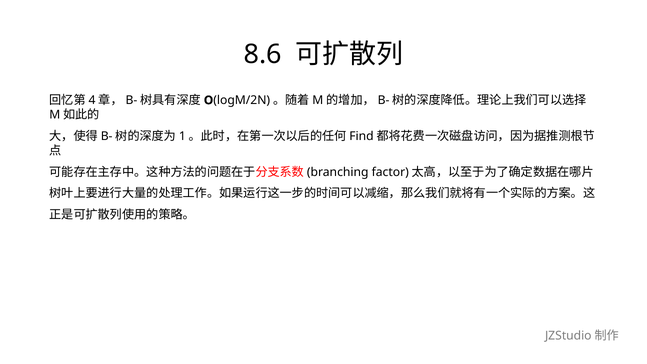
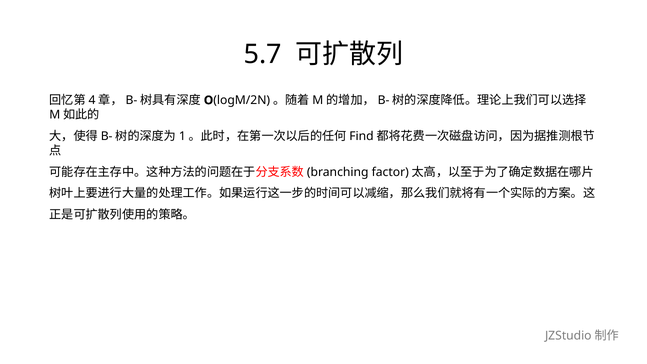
8.6: 8.6 -> 5.7 (263, 54)
